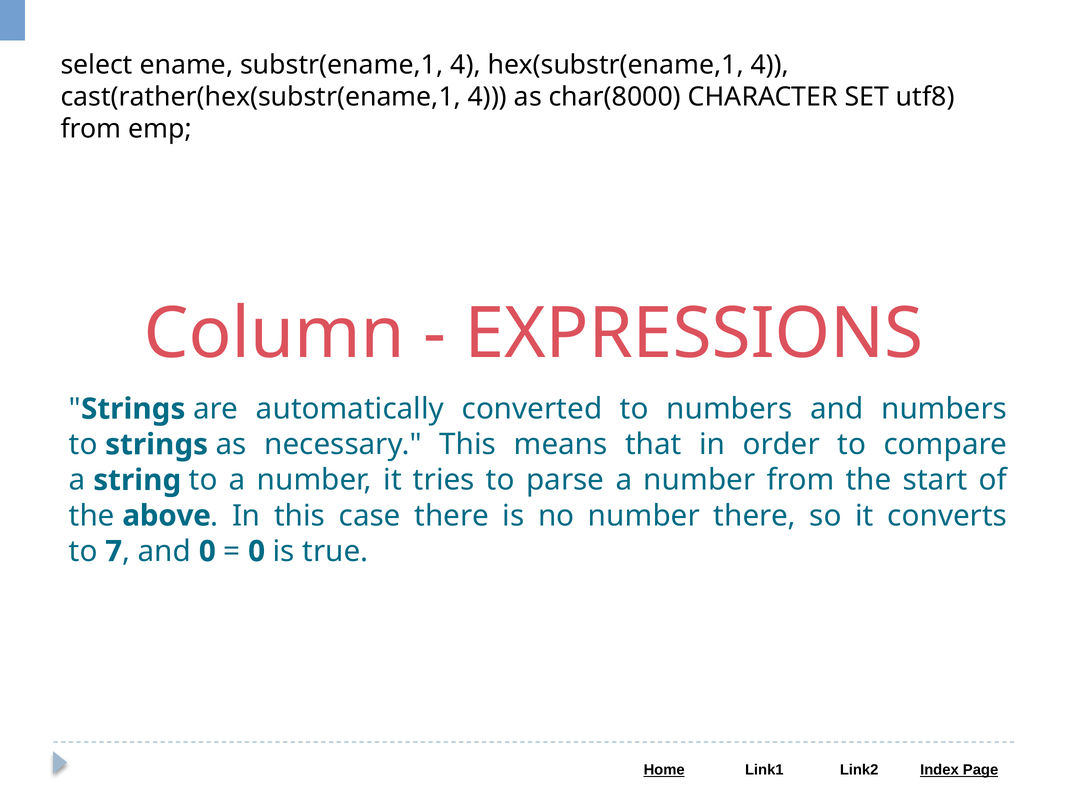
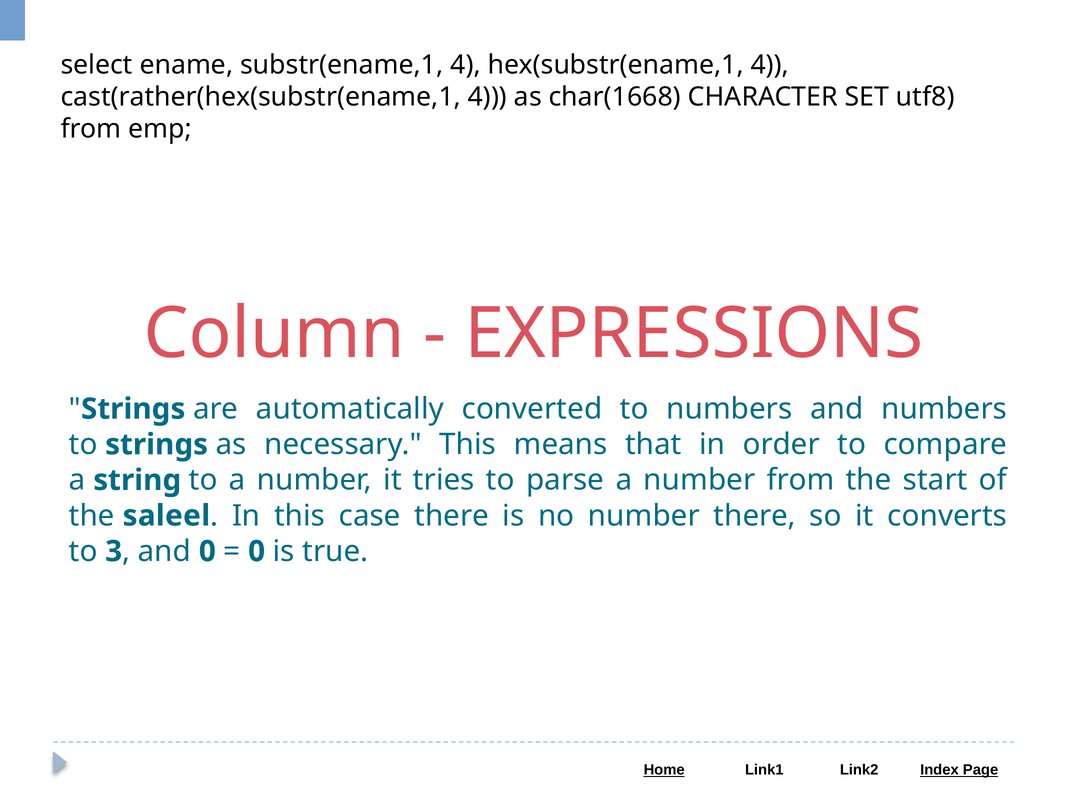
char(8000: char(8000 -> char(1668 (615, 97)
above: above -> saleel (166, 516)
7: 7 -> 3 (114, 551)
